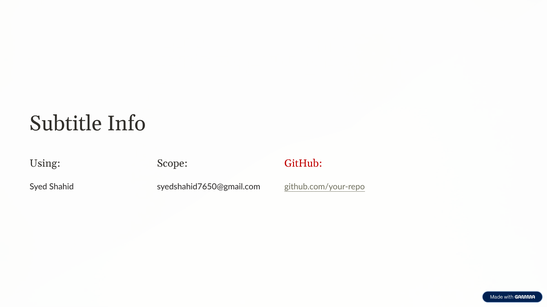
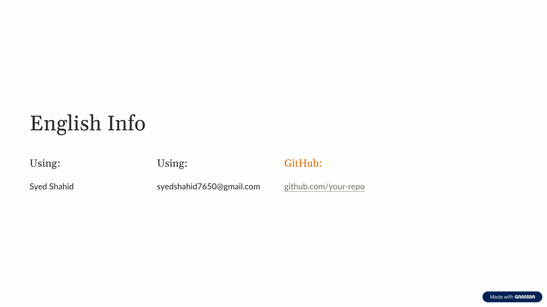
Subtitle: Subtitle -> English (66, 124)
Scope: Scope -> Using (172, 164)
GitHub colour: red -> orange (303, 164)
